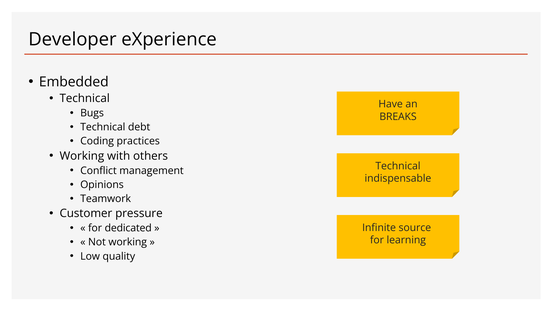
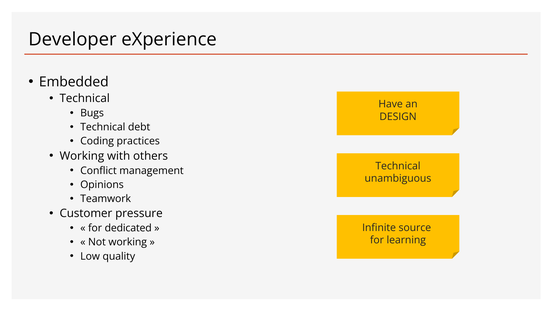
BREAKS: BREAKS -> DESIGN (398, 116)
indispensable: indispensable -> unambiguous (398, 178)
